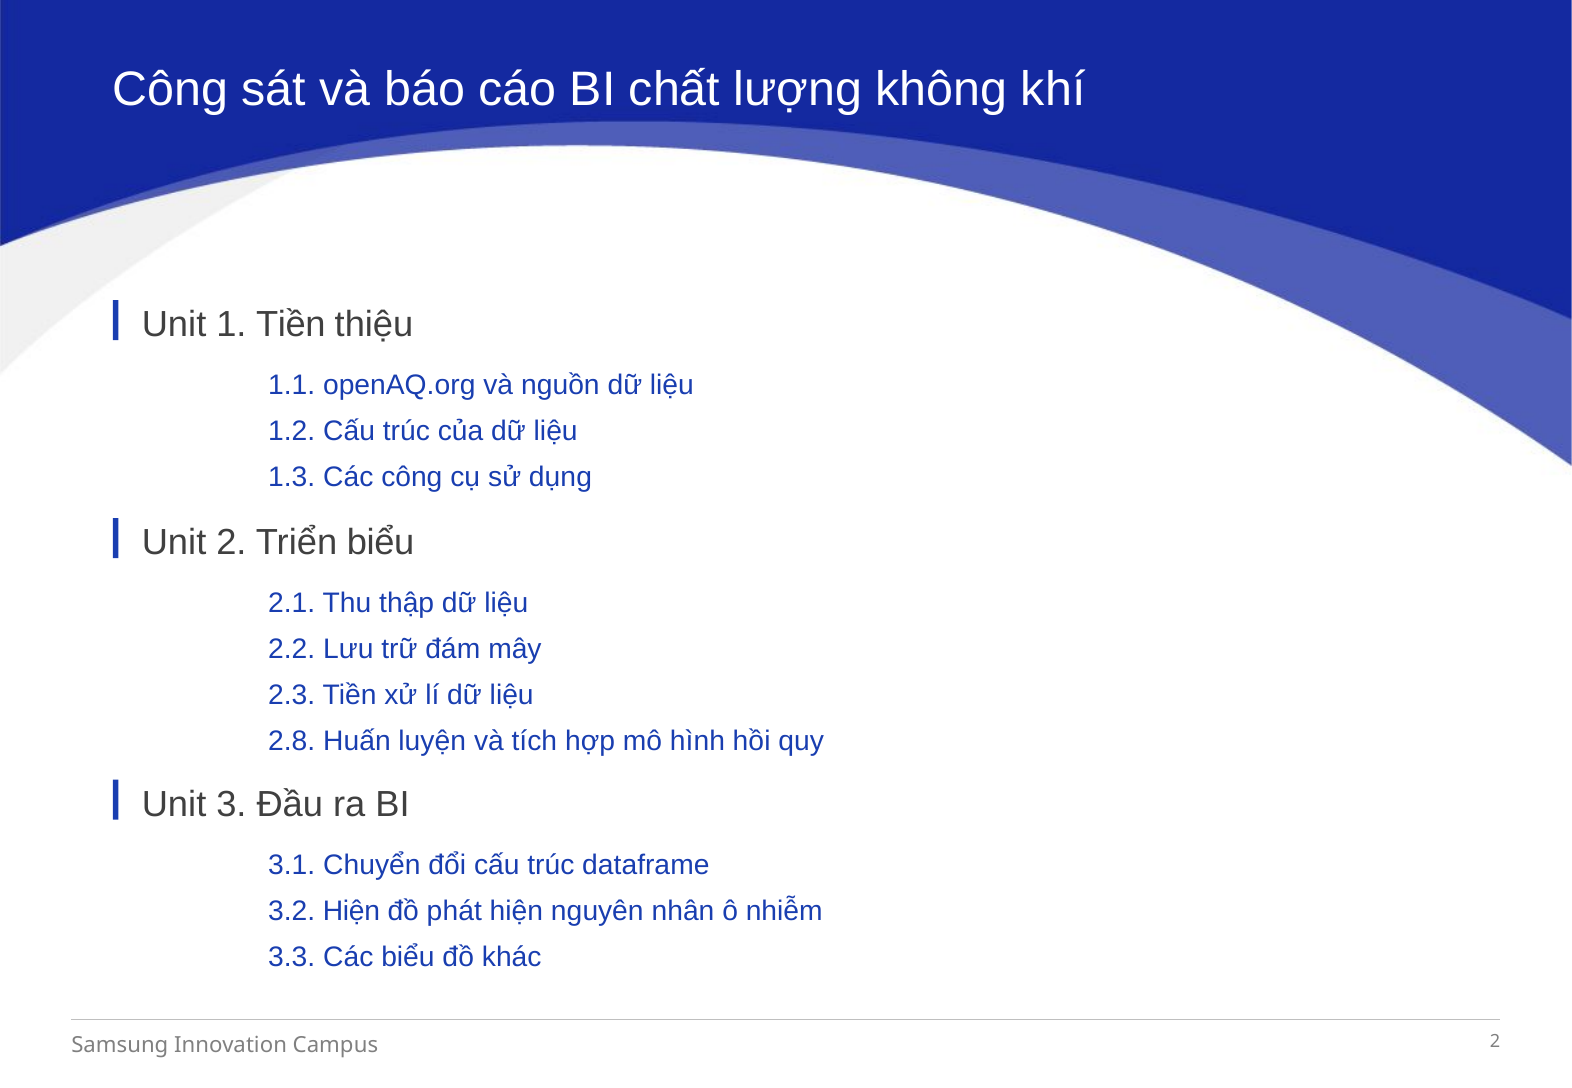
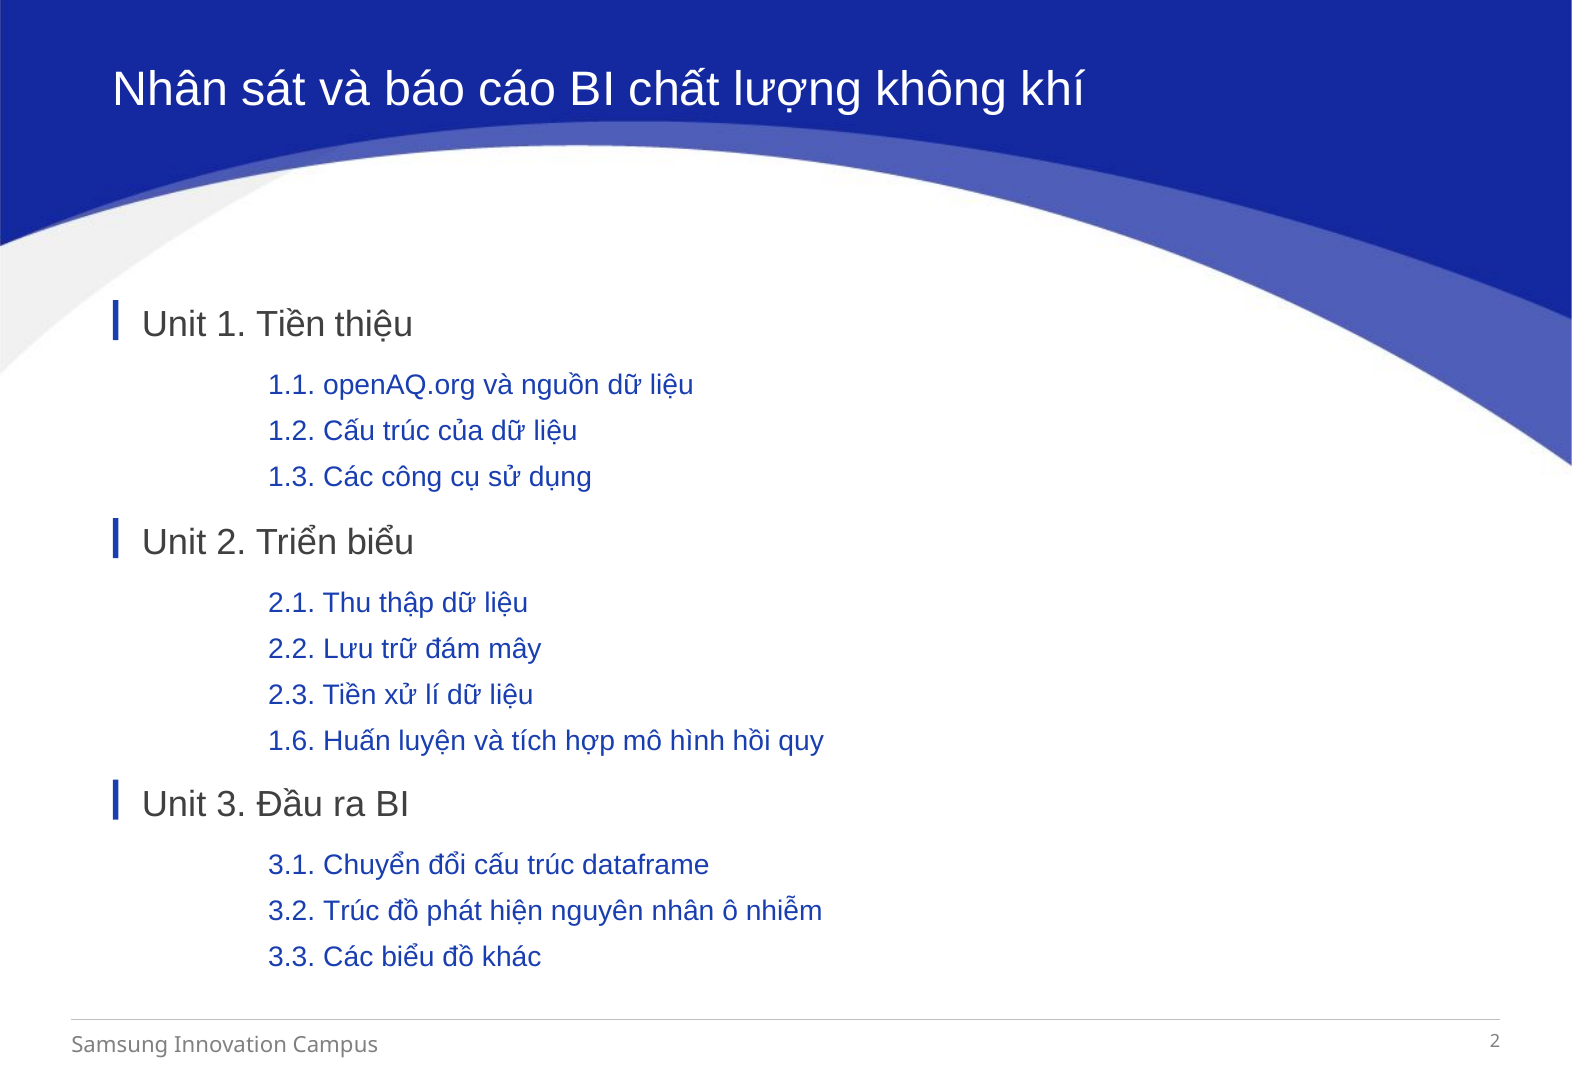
Công: Công -> Nhân (171, 89)
2.8: 2.8 -> 1.6 (292, 742)
3.2 Hiện: Hiện -> Trúc (351, 911)
